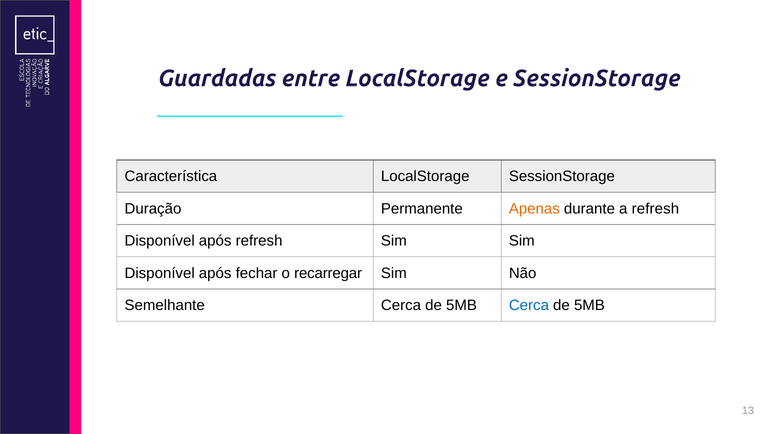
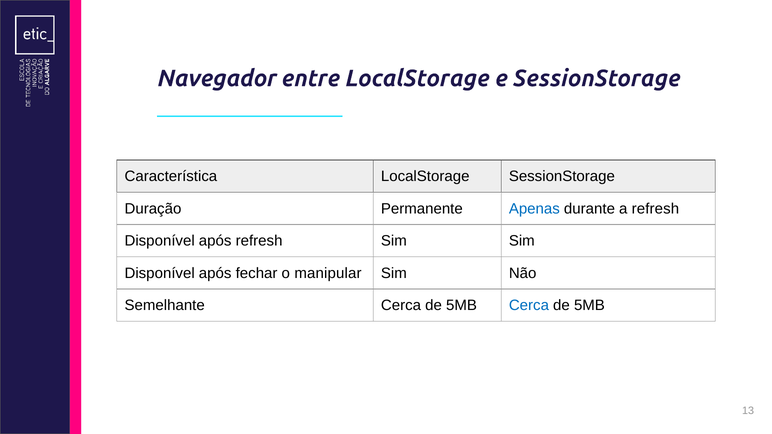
Guardadas: Guardadas -> Navegador (217, 78)
Apenas colour: orange -> blue (534, 209)
recarregar: recarregar -> manipular (328, 273)
